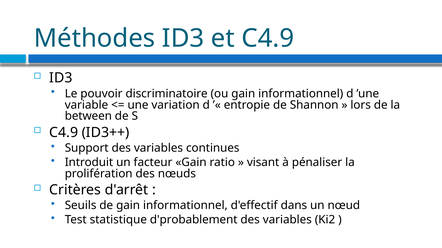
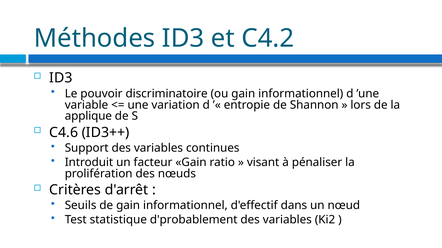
et C4.9: C4.9 -> C4.2 (268, 38)
between: between -> applique (88, 116)
C4.9: C4.9 -> C4.6 (64, 133)
